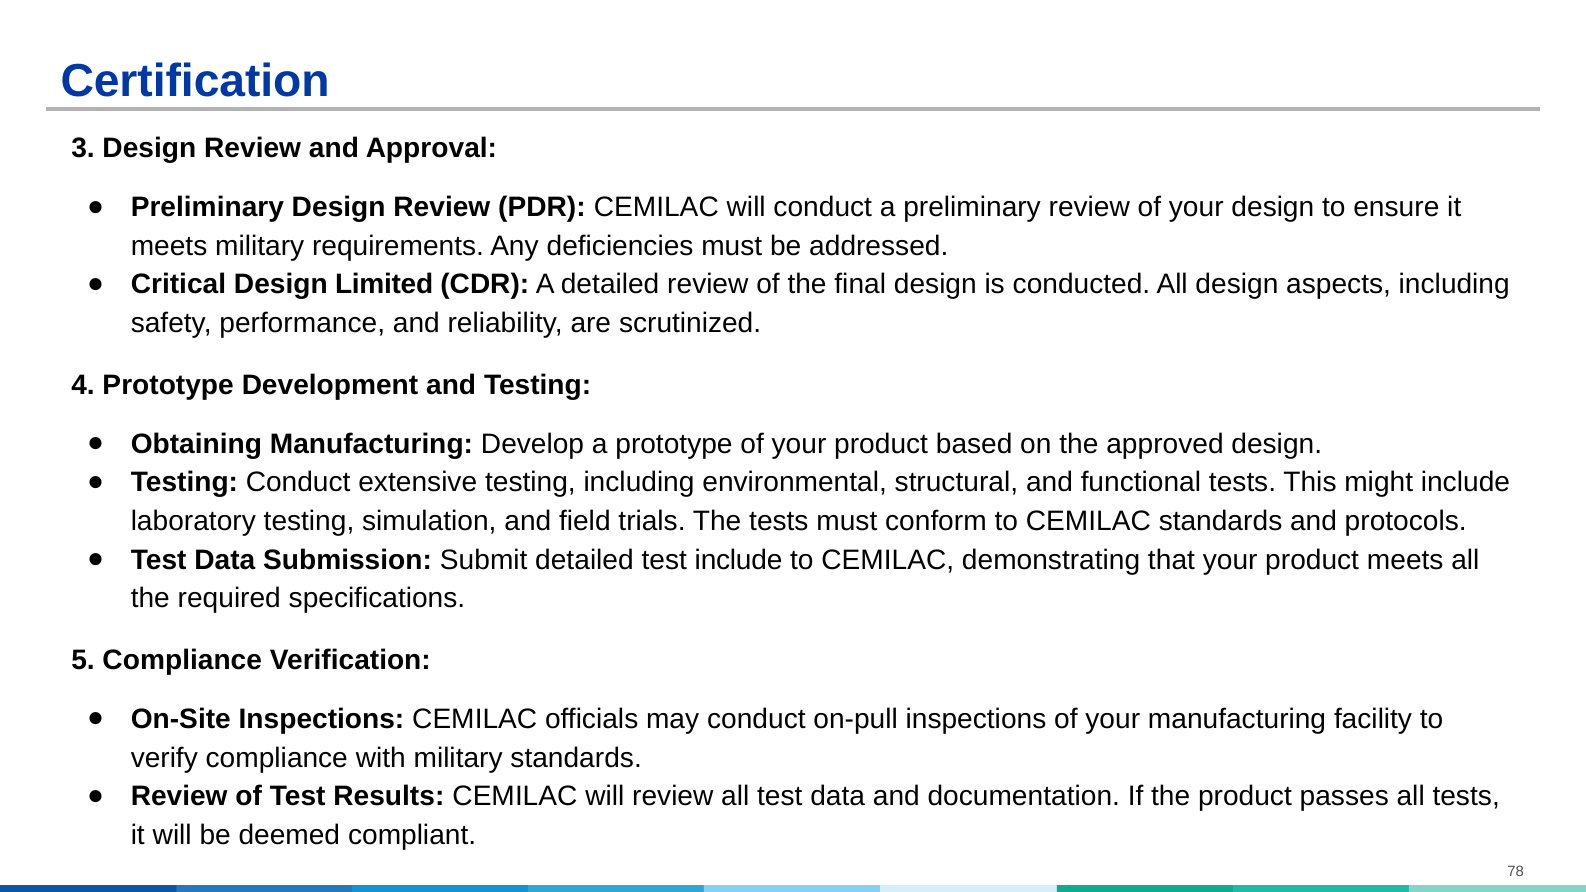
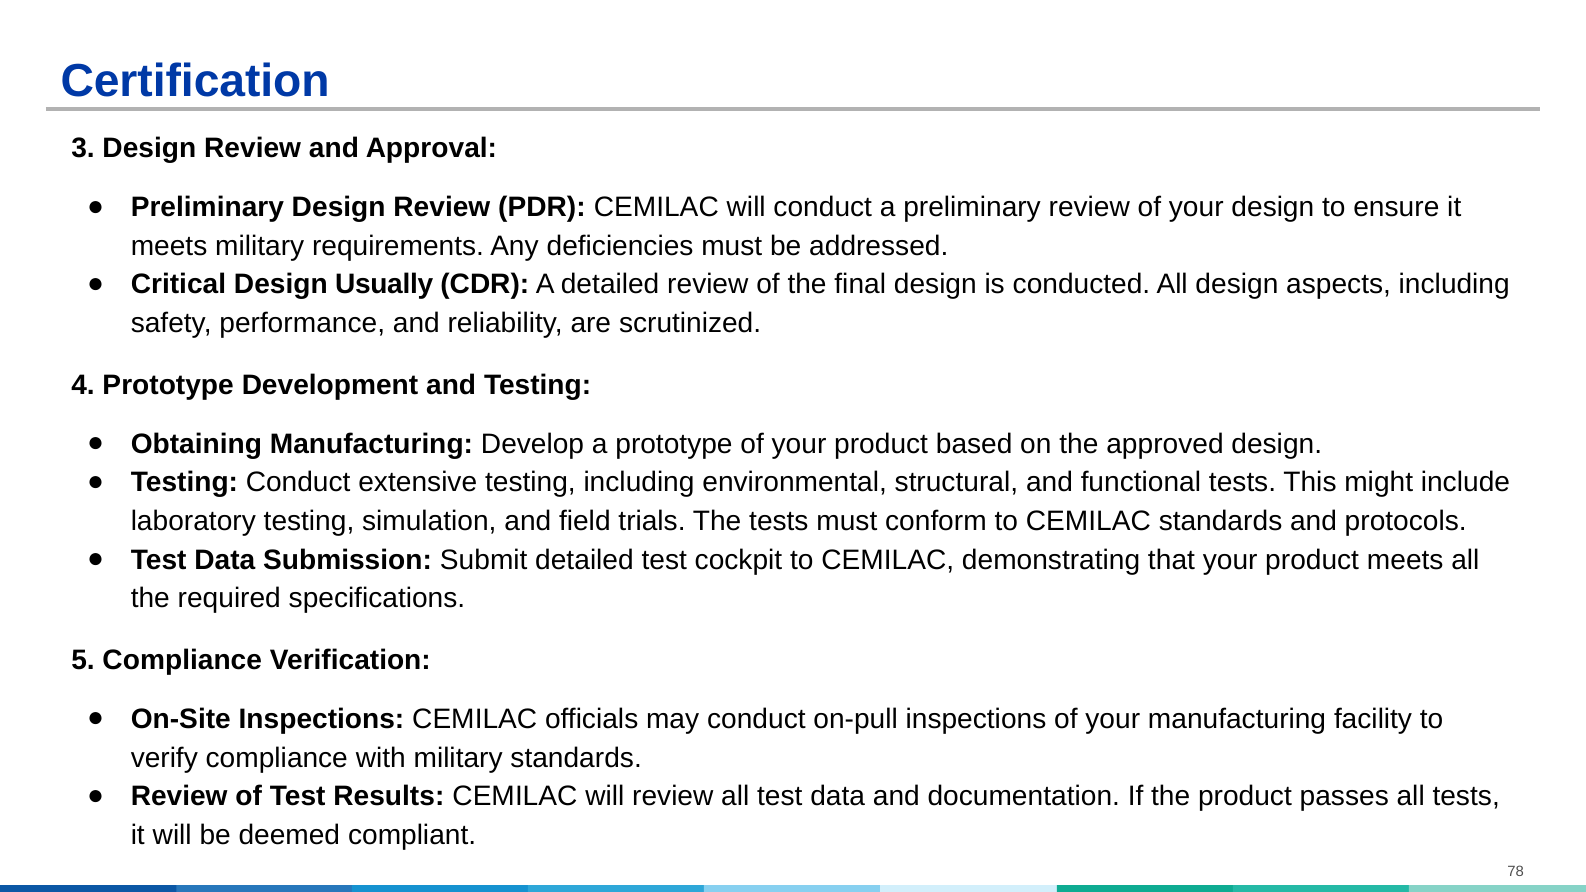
Limited: Limited -> Usually (384, 285)
test include: include -> cockpit (738, 560)
